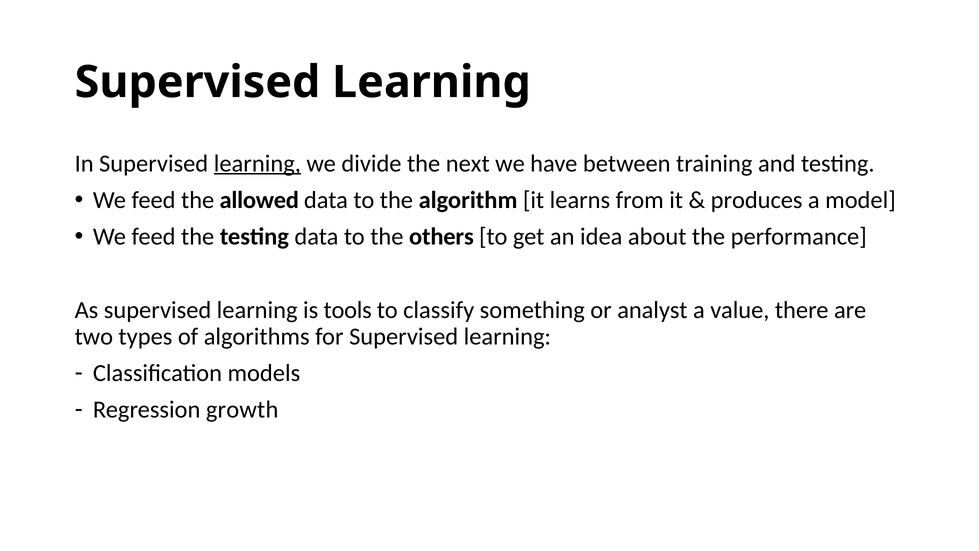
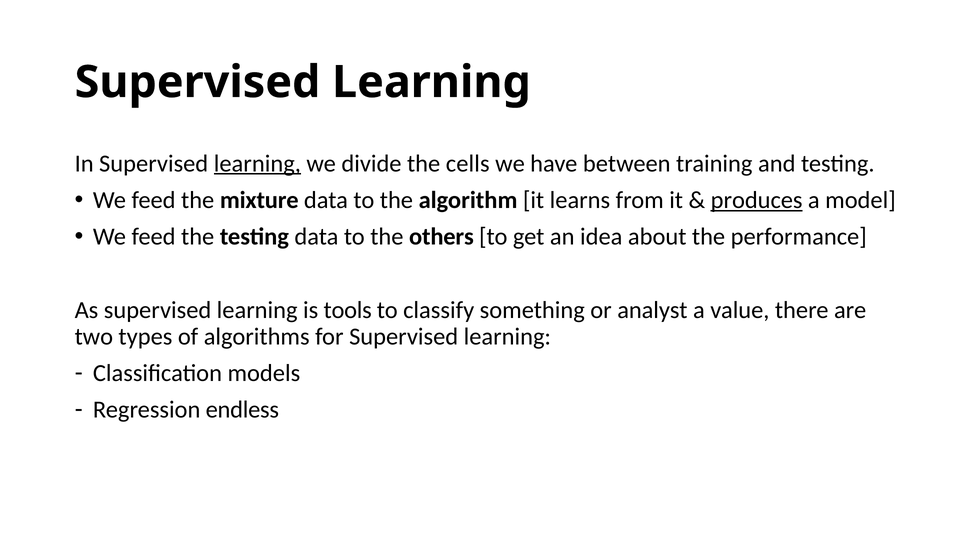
next: next -> cells (468, 163)
allowed: allowed -> mixture (259, 200)
produces underline: none -> present (757, 200)
growth: growth -> endless (242, 410)
